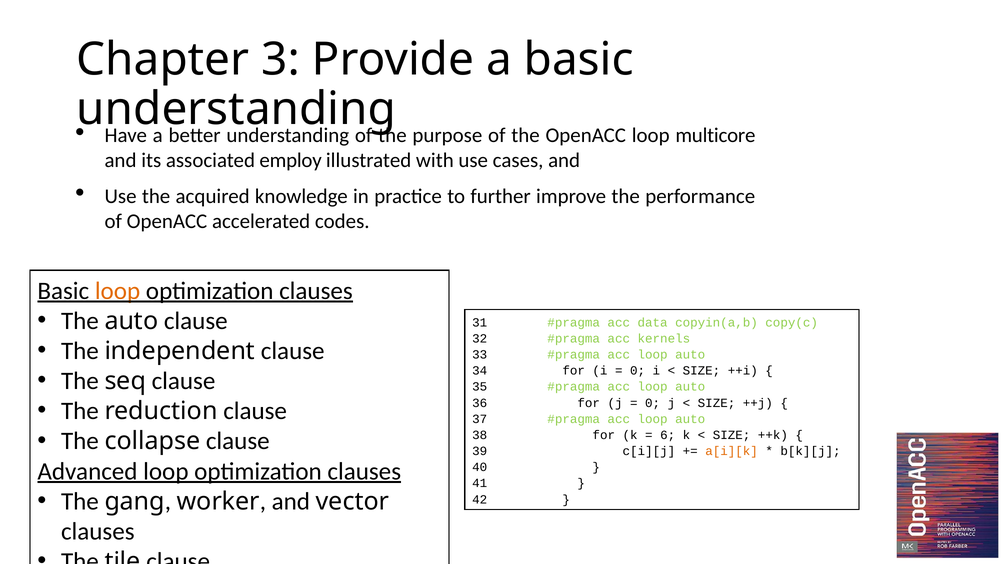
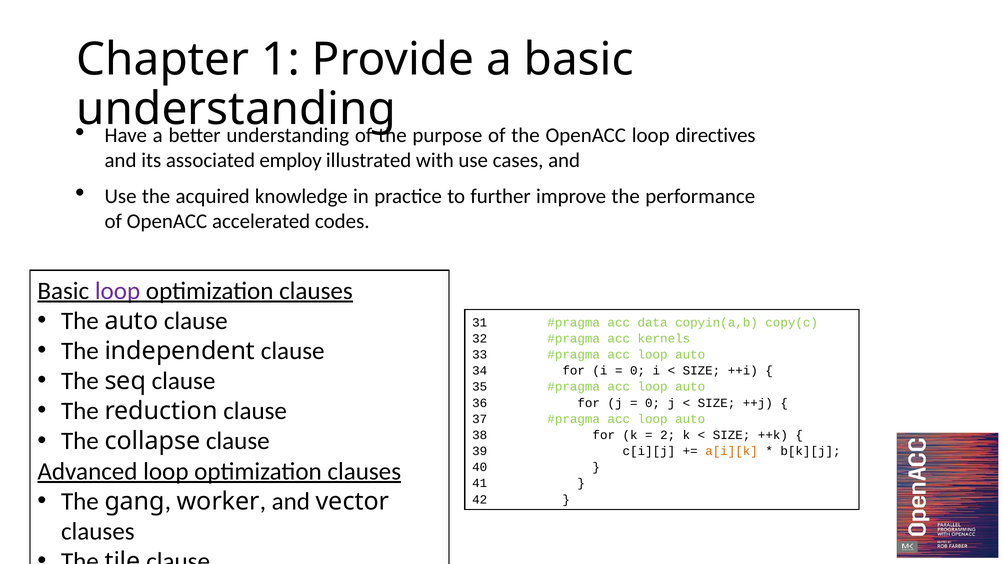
3: 3 -> 1 (281, 59)
multicore: multicore -> directives (715, 136)
loop colour: orange -> purple (118, 291)
6: 6 -> 2 (668, 435)
